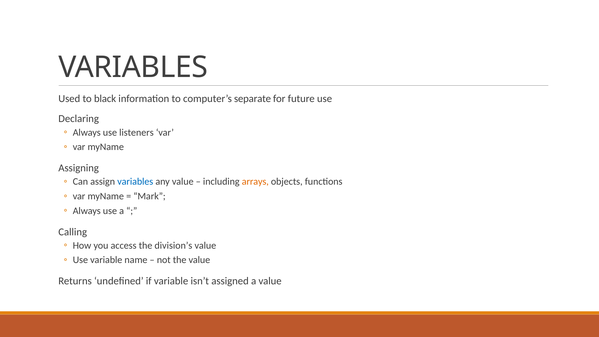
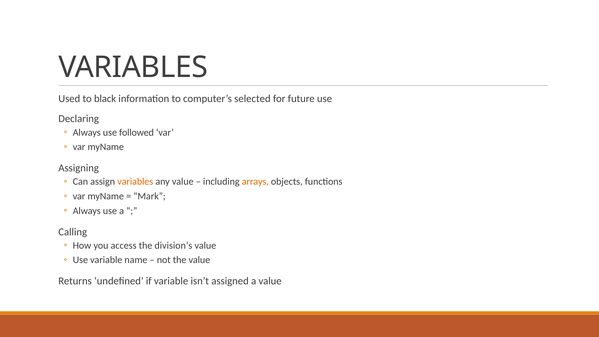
separate: separate -> selected (252, 99)
listeners: listeners -> followed (137, 132)
variables colour: blue -> orange (135, 182)
